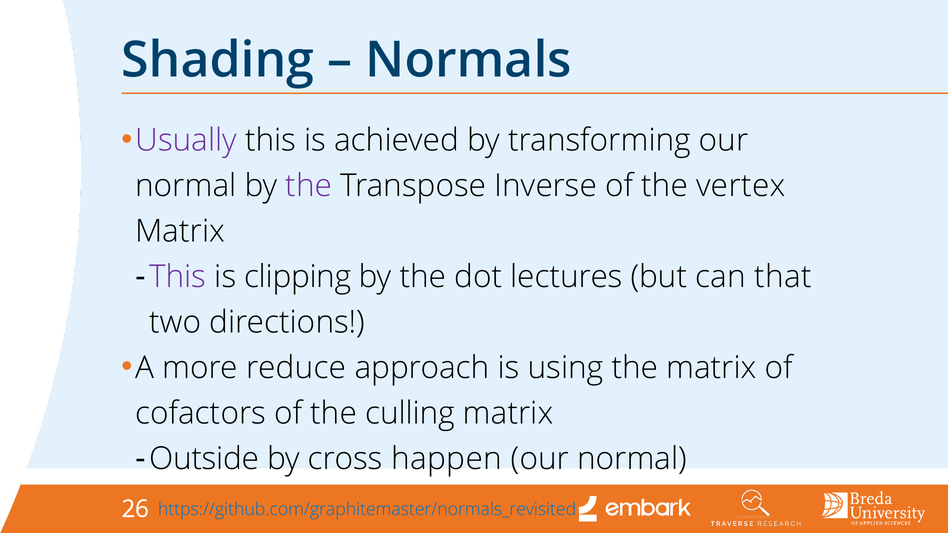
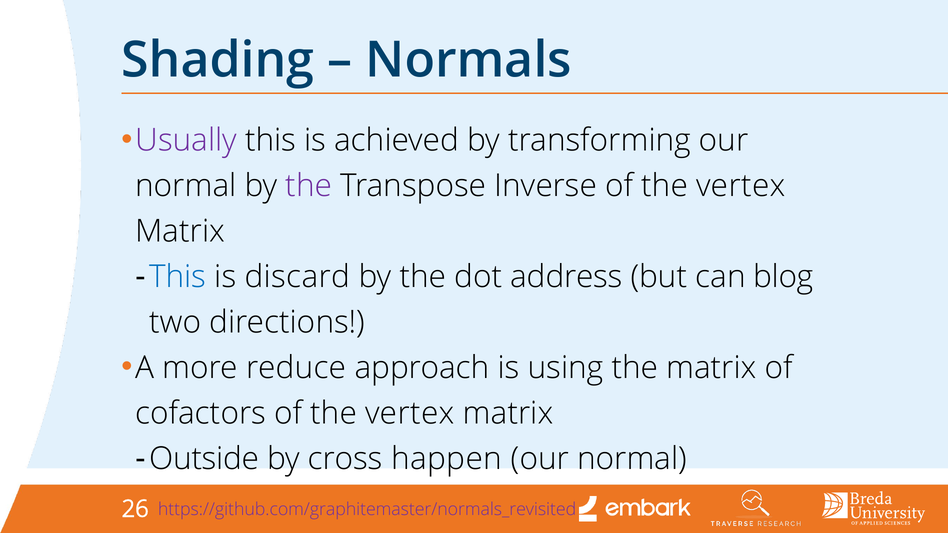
This colour: purple -> blue (178, 277)
clipping: clipping -> discard (297, 277)
lectures: lectures -> address (567, 277)
that: that -> blog (783, 277)
cofactors of the culling: culling -> vertex (410, 413)
https://github.com/graphitemaster/normals_revisited colour: blue -> purple (367, 510)
